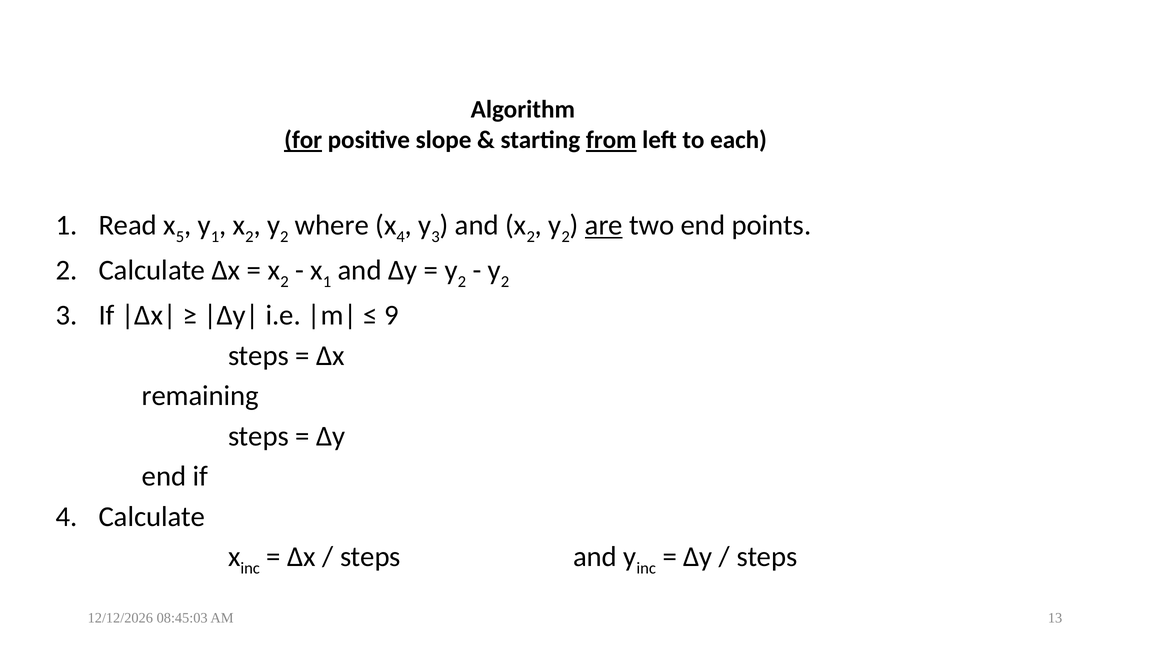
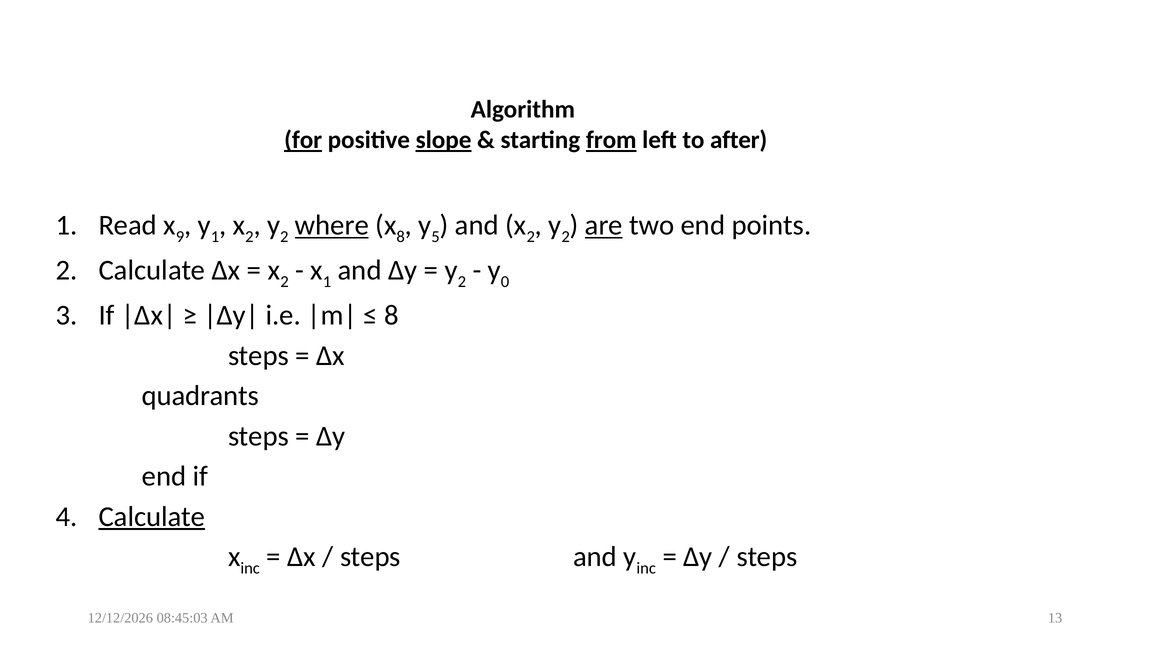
slope underline: none -> present (444, 140)
each: each -> after (739, 140)
5: 5 -> 9 (180, 237)
where underline: none -> present (332, 225)
4: 4 -> 8 (401, 237)
3: 3 -> 5 (436, 237)
2: 2 -> 0 (505, 282)
9: 9 -> 8 (391, 315)
remaining: remaining -> quadrants (200, 396)
Calculate underline: none -> present (152, 517)
